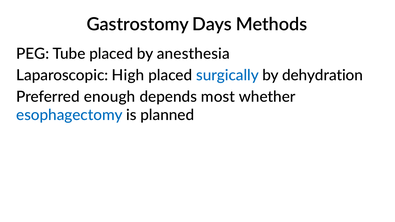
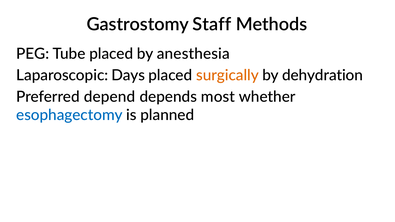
Days: Days -> Staff (212, 24)
High: High -> Days (128, 75)
surgically colour: blue -> orange (227, 75)
enough: enough -> depend (110, 97)
